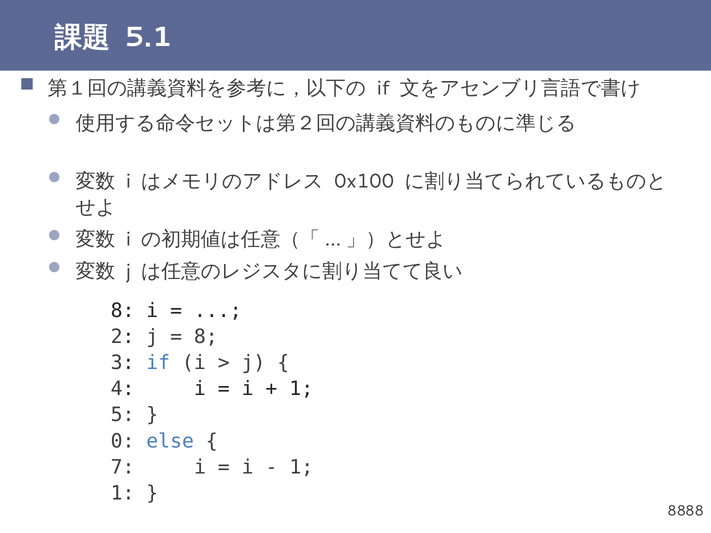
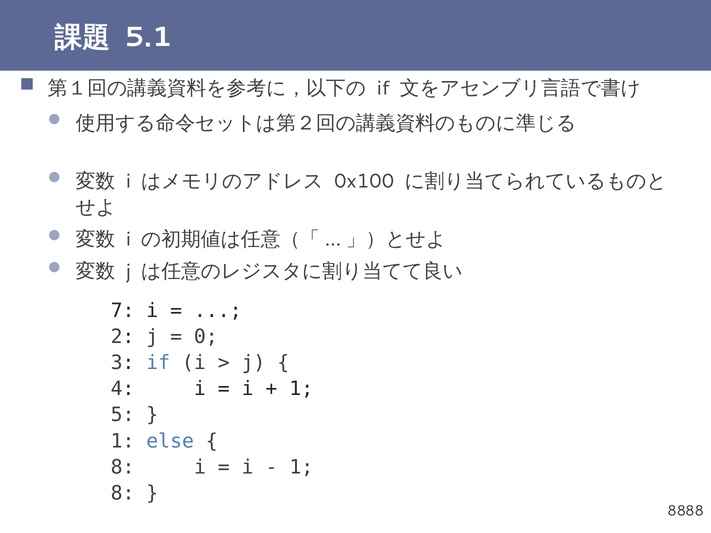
8: 8 -> 7 (123, 311)
8: 8 -> 0 (206, 337)
0: 0 -> 1 (123, 441)
7: 7 -> 8 (123, 467)
1: 1 -> 8 (123, 493)
